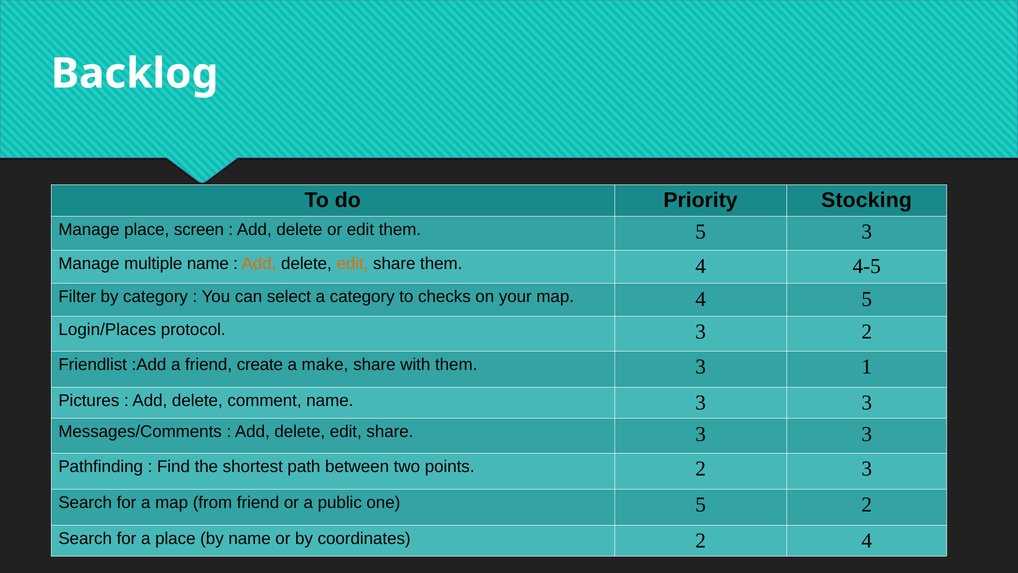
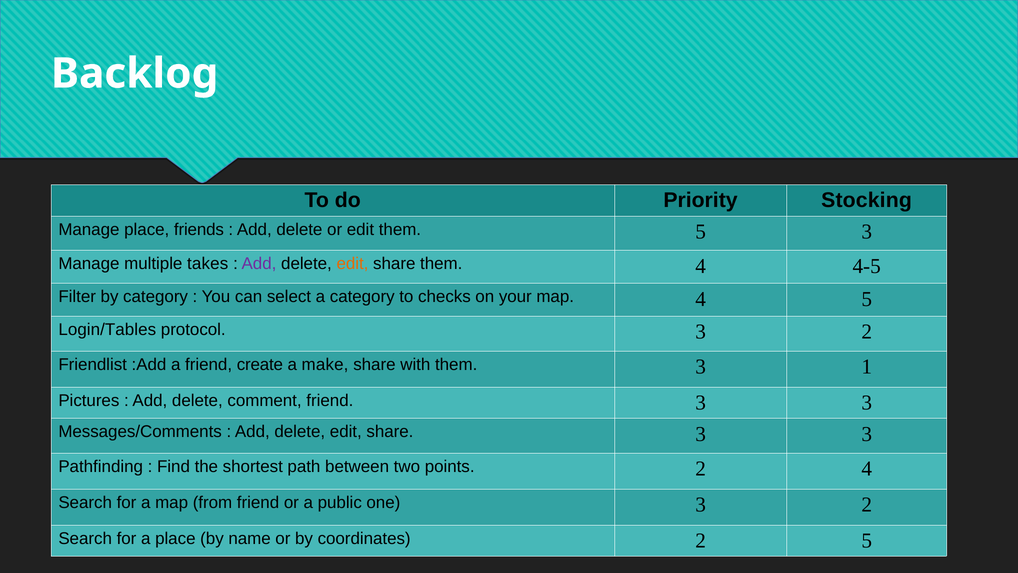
screen: screen -> friends (199, 229)
multiple name: name -> takes (208, 264)
Add colour: orange -> purple (259, 264)
Login/Places: Login/Places -> Login/Tables (107, 329)
comment name: name -> friend (330, 400)
2 3: 3 -> 4 (867, 469)
one 5: 5 -> 3 (701, 504)
2 4: 4 -> 5 (867, 540)
